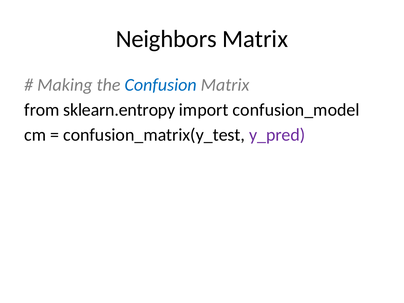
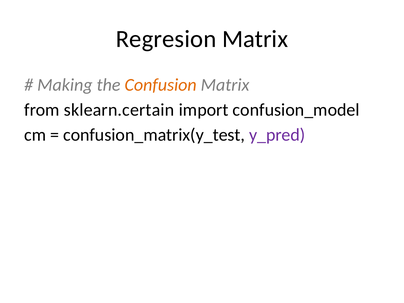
Neighbors: Neighbors -> Regresion (166, 39)
Confusion colour: blue -> orange (161, 85)
sklearn.entropy: sklearn.entropy -> sklearn.certain (119, 110)
